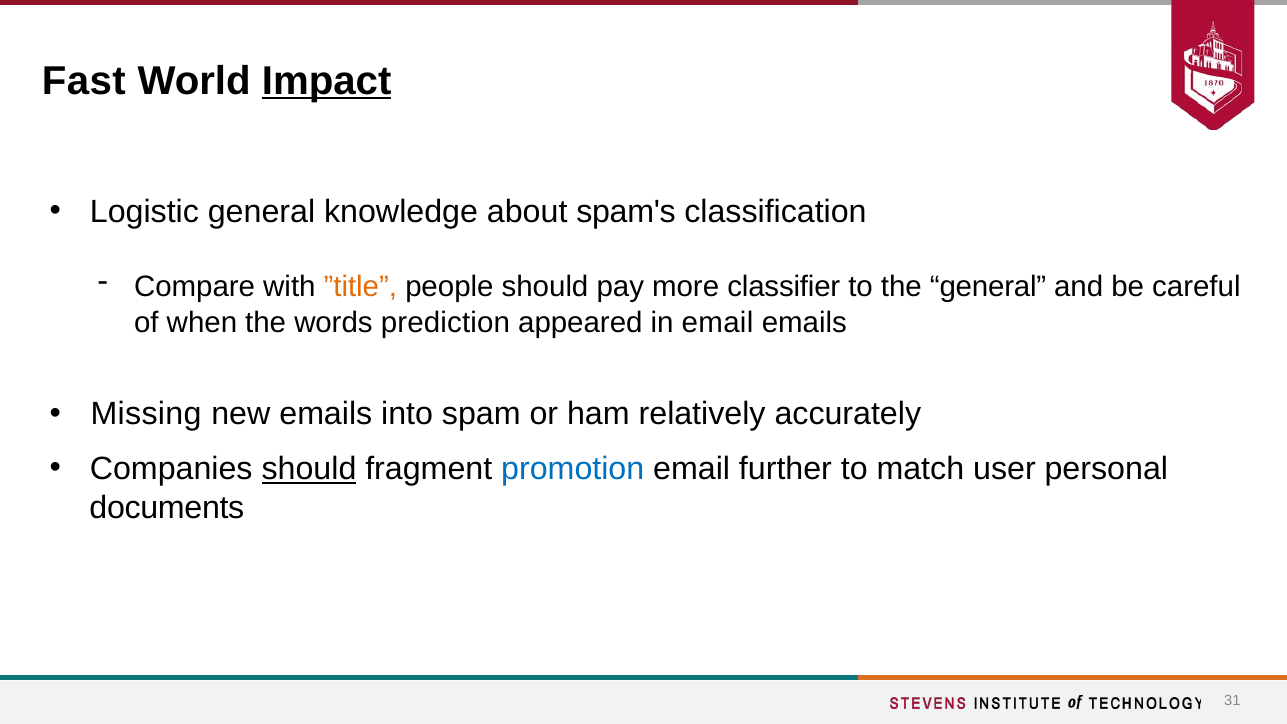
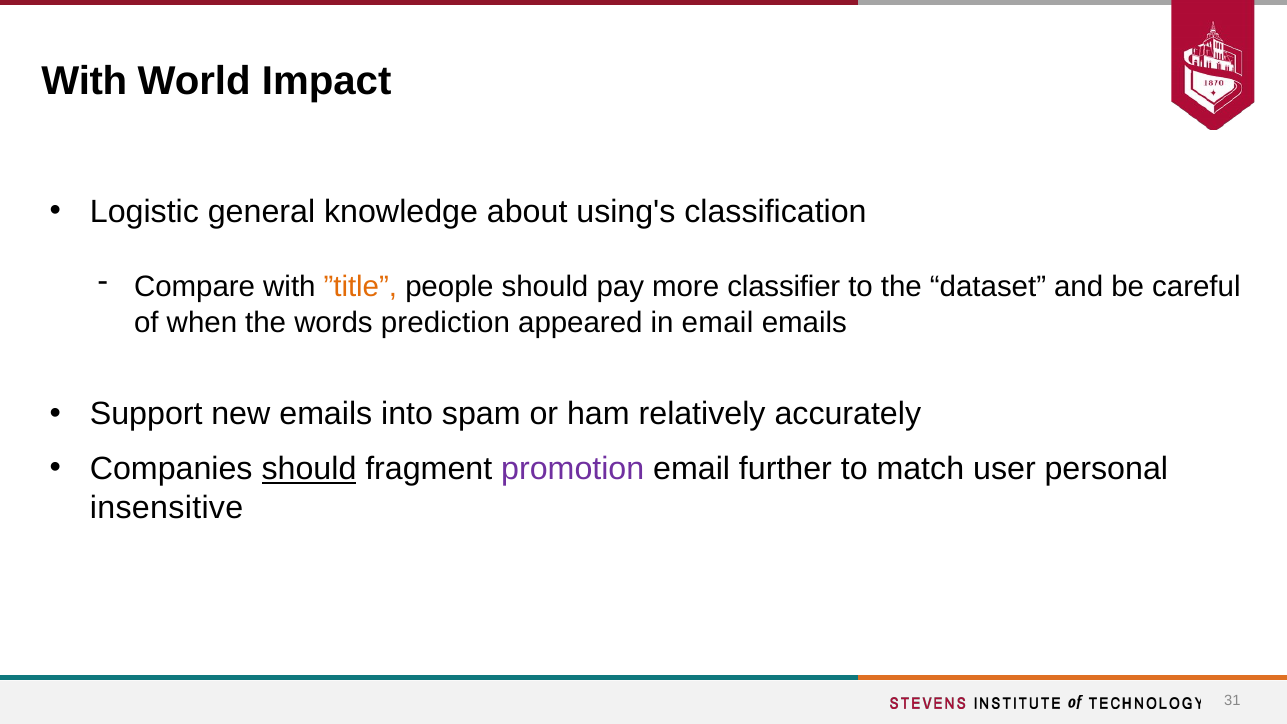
Fast: Fast -> With (84, 81)
Impact underline: present -> none (327, 81)
spam's: spam's -> using's (626, 212)
the general: general -> dataset (988, 287)
Missing: Missing -> Support (146, 414)
promotion colour: blue -> purple (573, 469)
documents: documents -> insensitive (167, 508)
